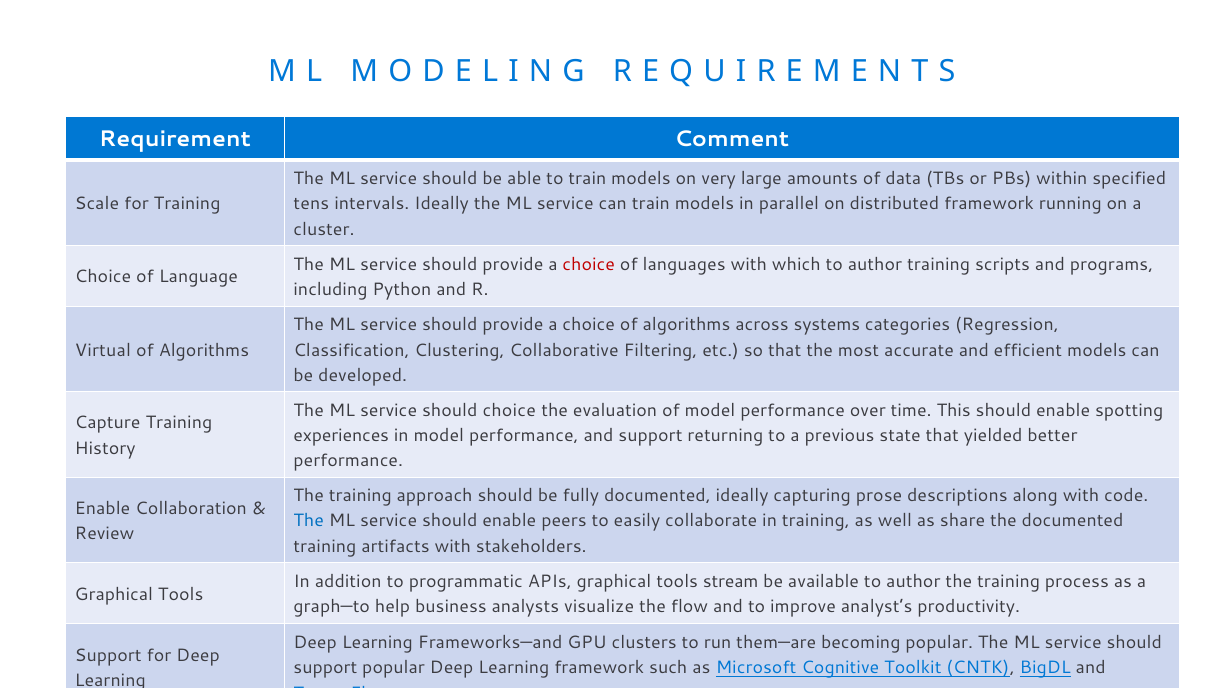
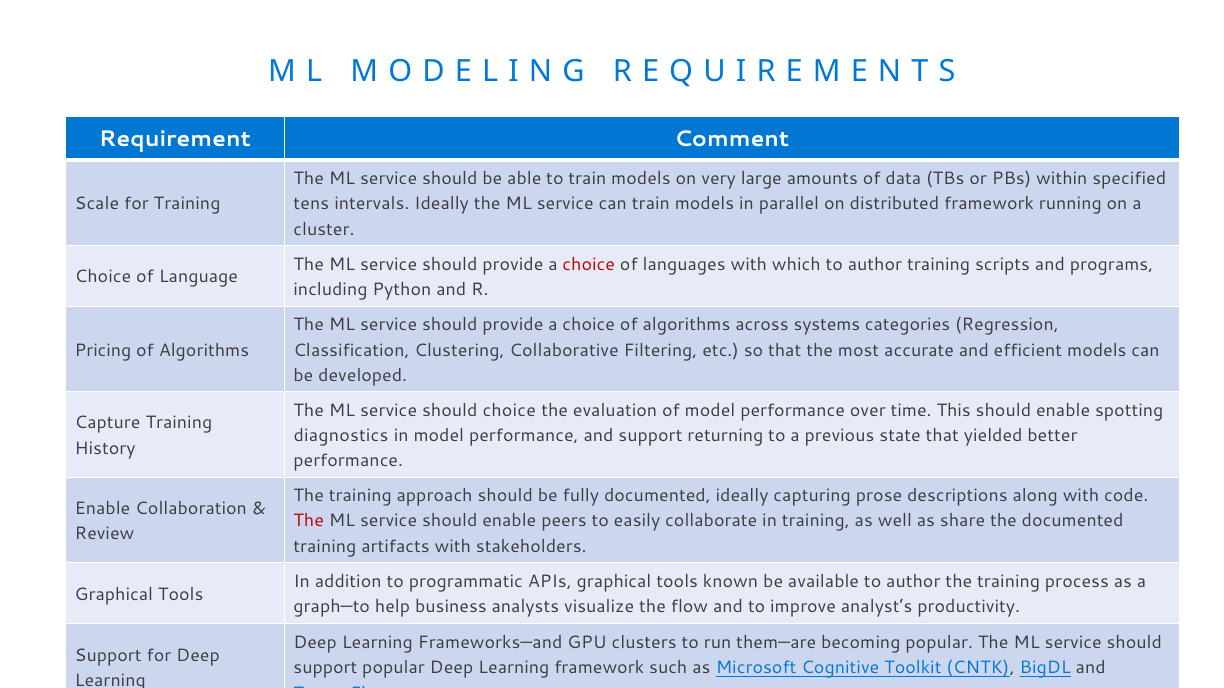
Virtual: Virtual -> Pricing (103, 350)
experiences: experiences -> diagnostics (341, 436)
The colour: blue -> red (309, 521)
stream: stream -> known (731, 582)
